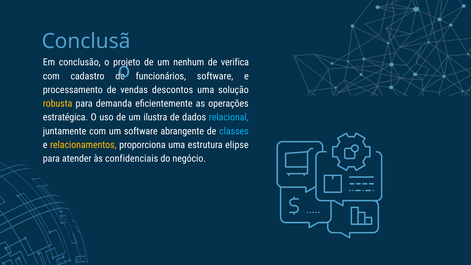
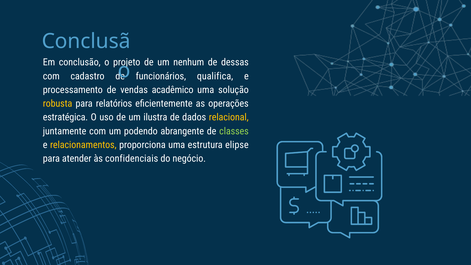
verifica: verifica -> dessas (235, 62)
funcionários software: software -> qualifica (215, 76)
descontos: descontos -> acadêmico (173, 90)
demanda: demanda -> relatórios (114, 104)
relacional colour: light blue -> yellow (229, 117)
um software: software -> podendo (141, 131)
classes colour: light blue -> light green (234, 131)
